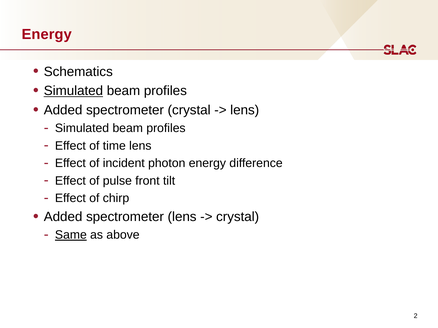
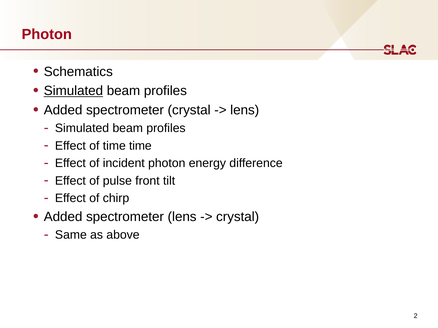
Energy: Energy -> Photon (47, 35)
time lens: lens -> time (140, 146)
Same underline: present -> none (71, 235)
